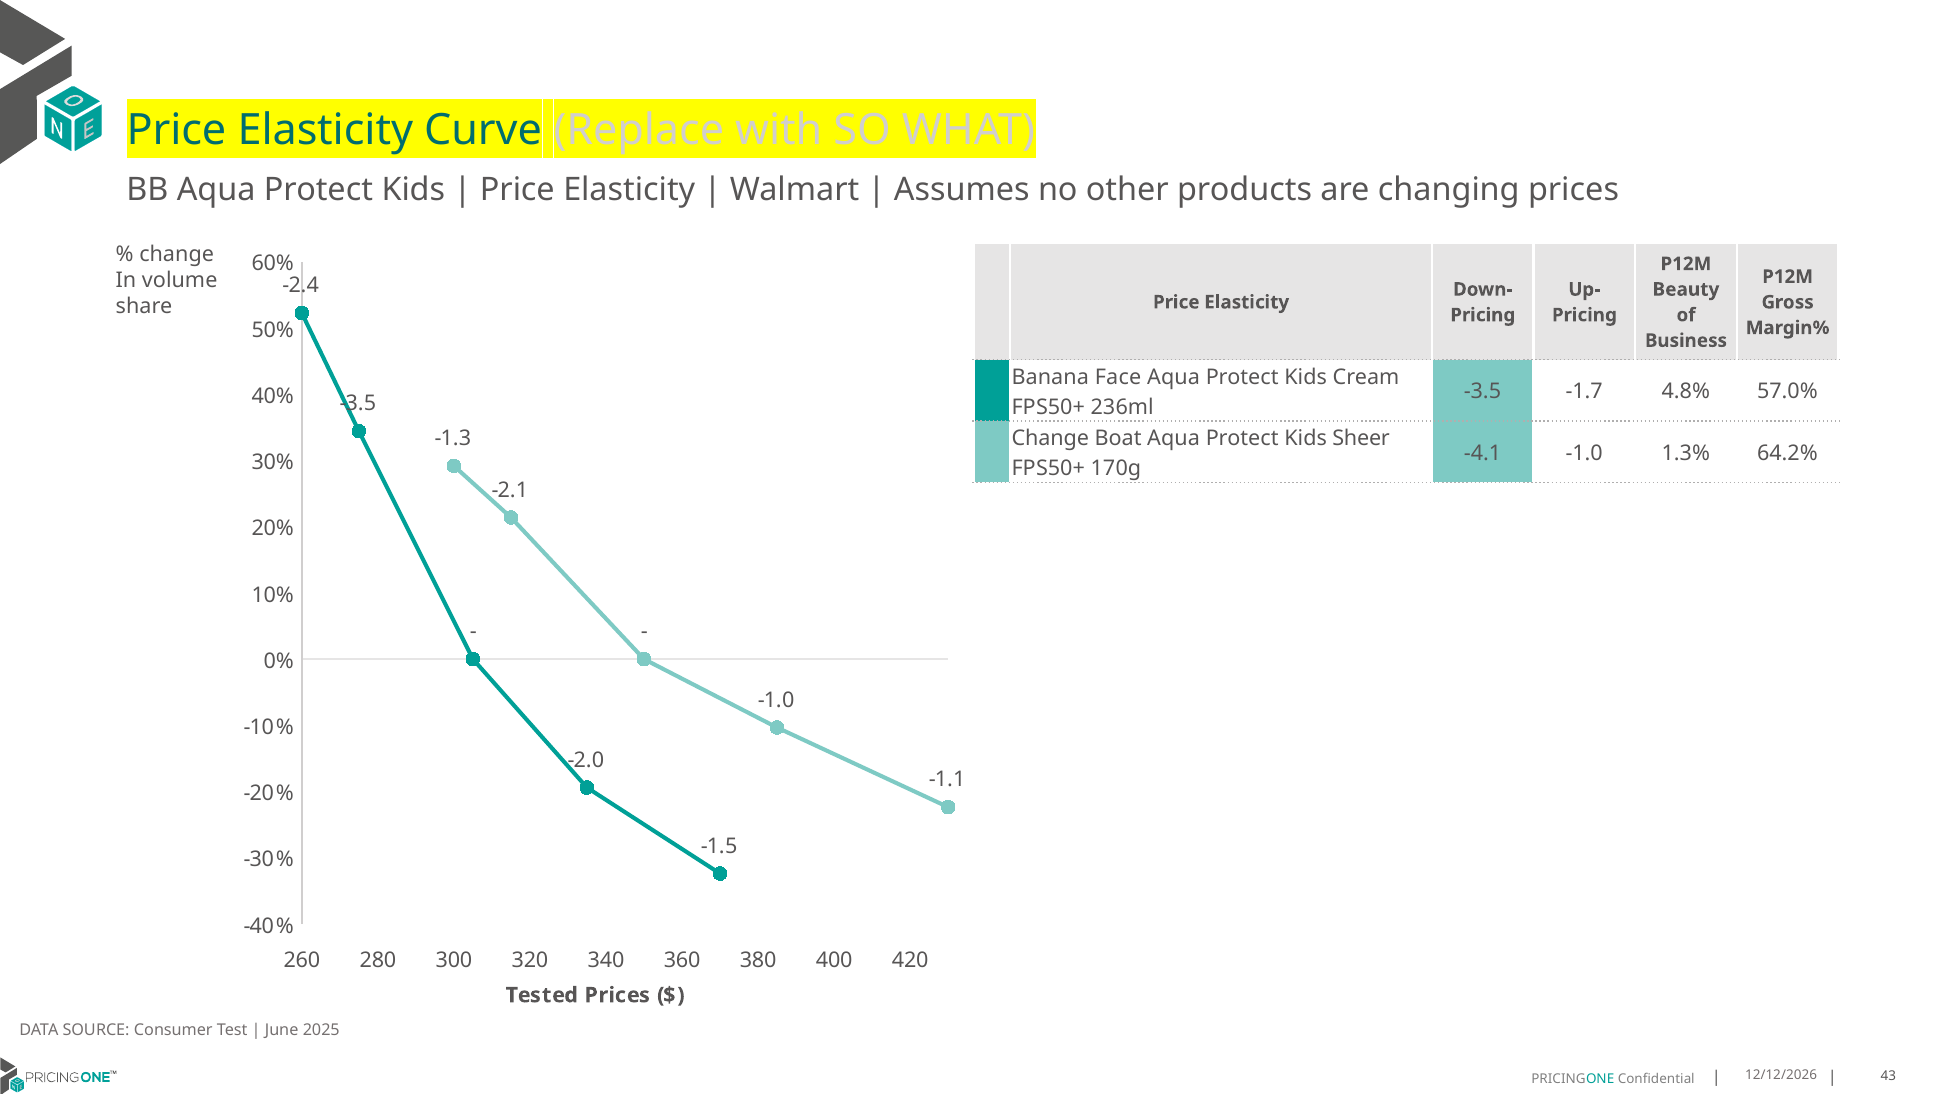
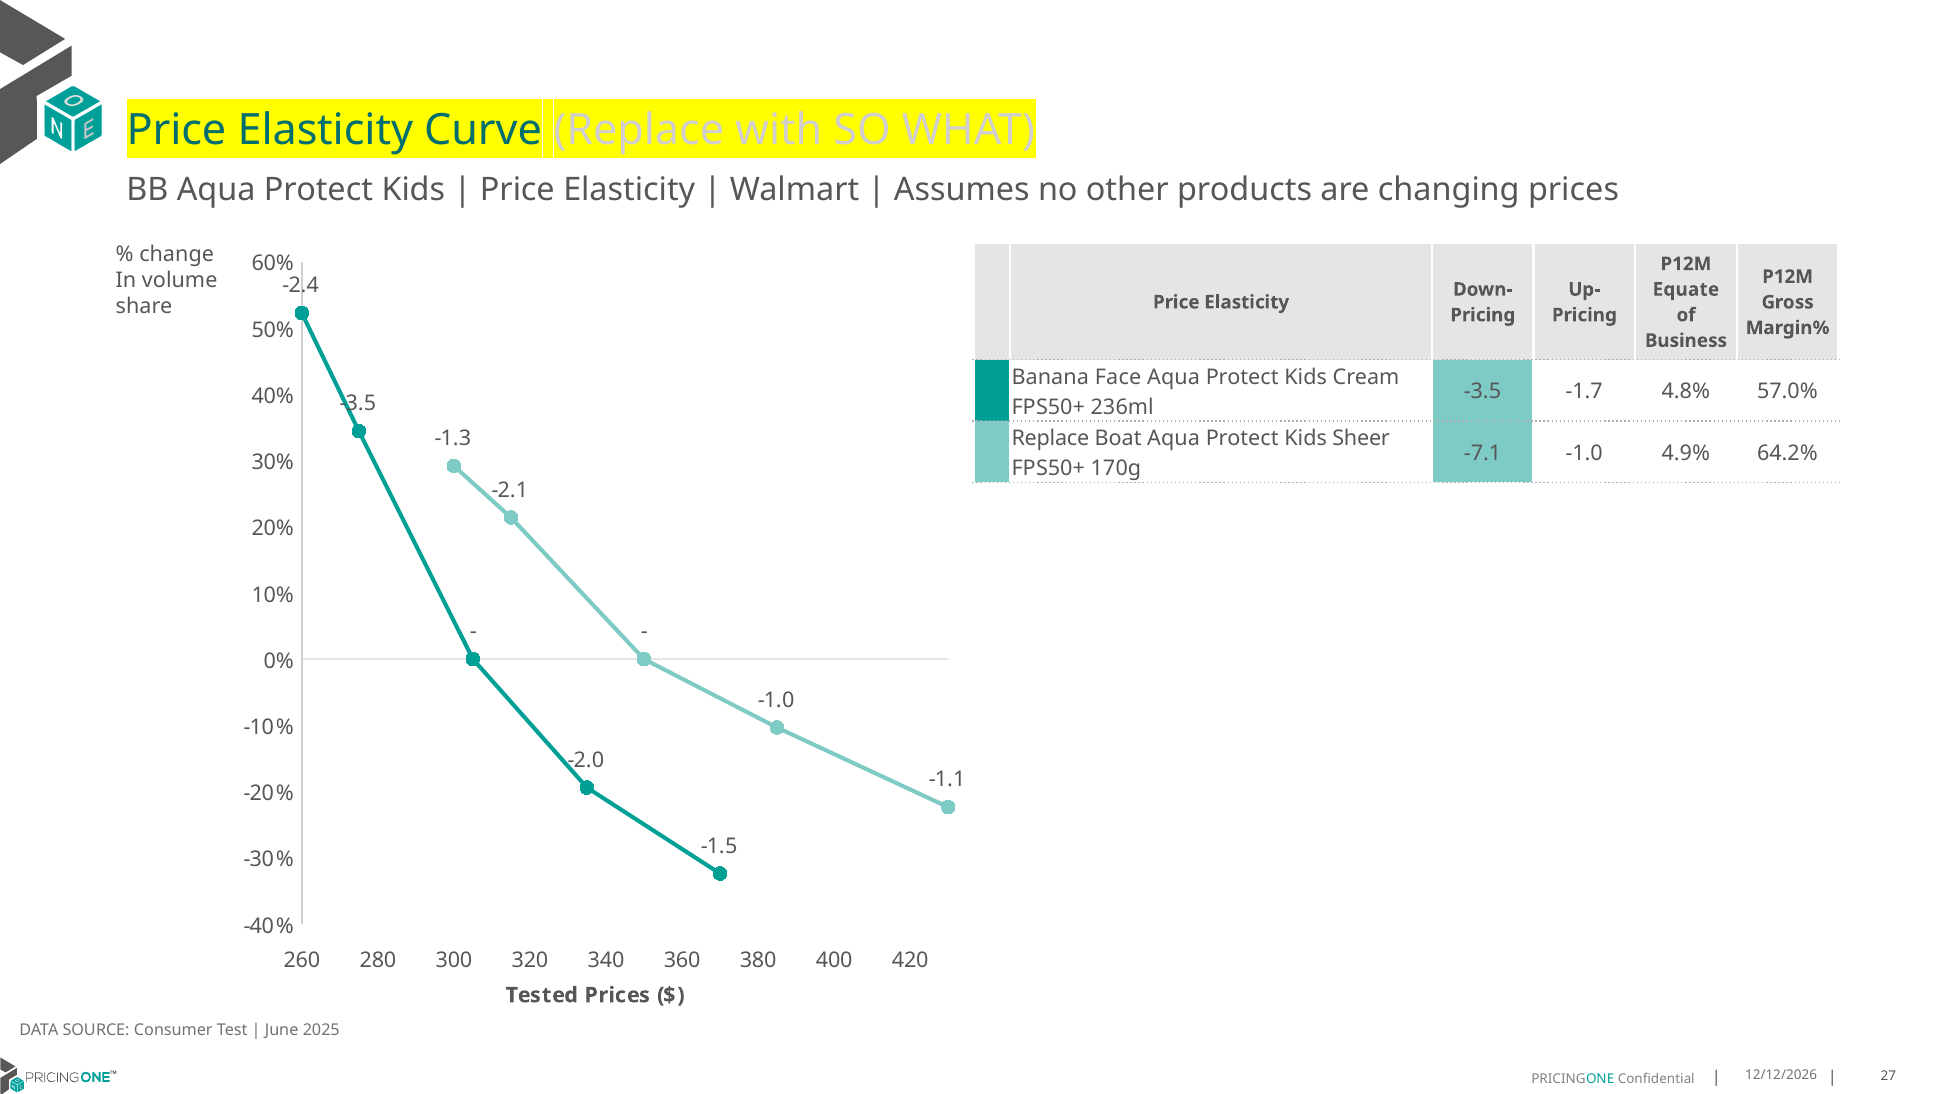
Beauty: Beauty -> Equate (1686, 289)
Change: Change -> Replace (1050, 438)
-4.1: -4.1 -> -7.1 (1483, 453)
1.3%: 1.3% -> 4.9% (1686, 453)
43: 43 -> 27 (1888, 1075)
